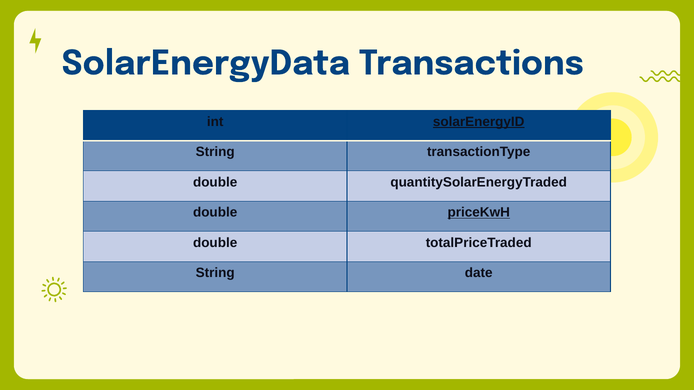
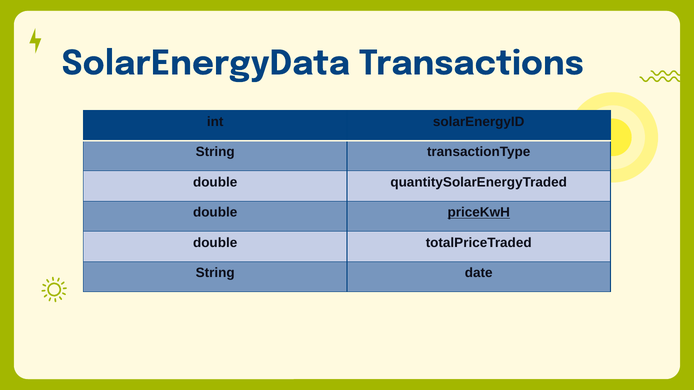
solarEnergyID underline: present -> none (479, 122)
